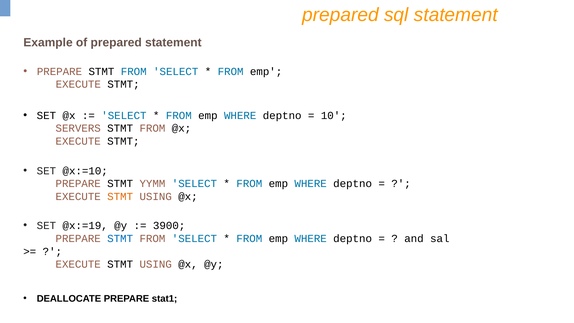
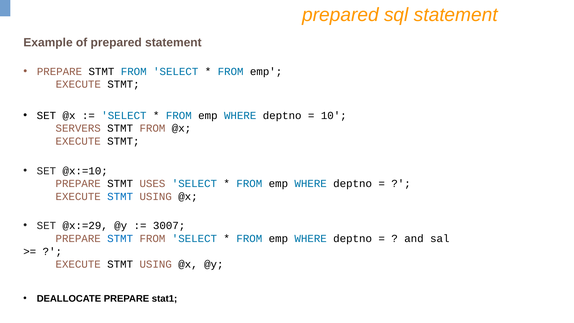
YYMM: YYMM -> USES (152, 184)
STMT colour: orange -> blue (120, 197)
@x:=19: @x:=19 -> @x:=29 (85, 226)
3900: 3900 -> 3007 (169, 226)
